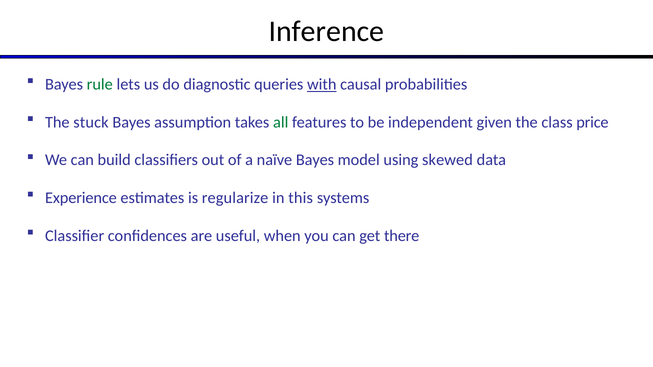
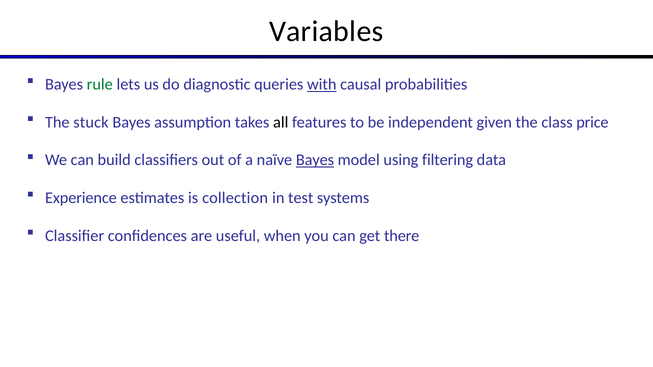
Inference: Inference -> Variables (326, 31)
all colour: green -> black (281, 122)
Bayes underline: none -> present (315, 160)
skewed: skewed -> filtering (448, 160)
regularize: regularize -> collection (235, 198)
this: this -> test (301, 198)
